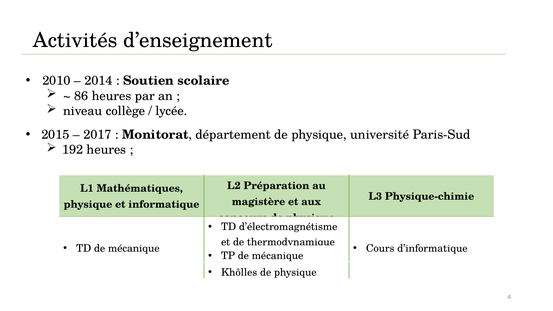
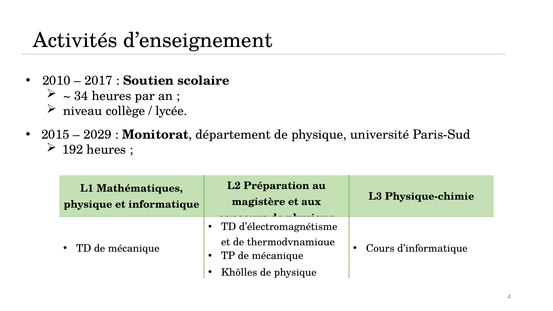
2014: 2014 -> 2017 (99, 81)
86: 86 -> 34 (81, 96)
2017: 2017 -> 2029 (98, 135)
